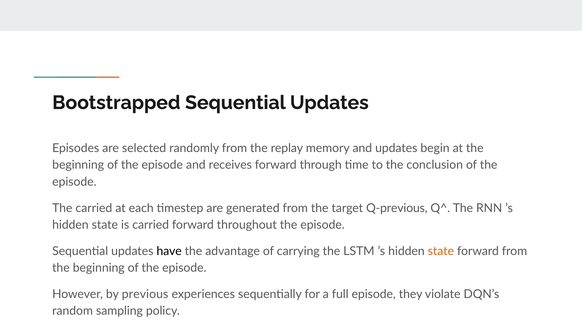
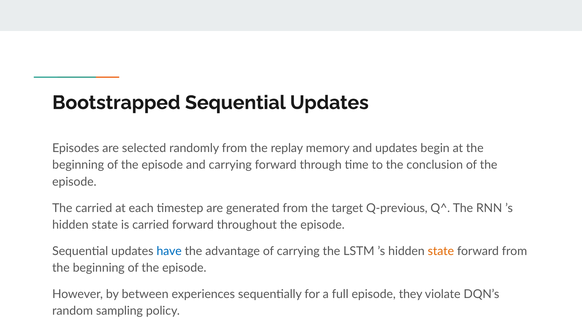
and receives: receives -> carrying (230, 165)
have colour: black -> blue (169, 251)
previous: previous -> between (145, 295)
